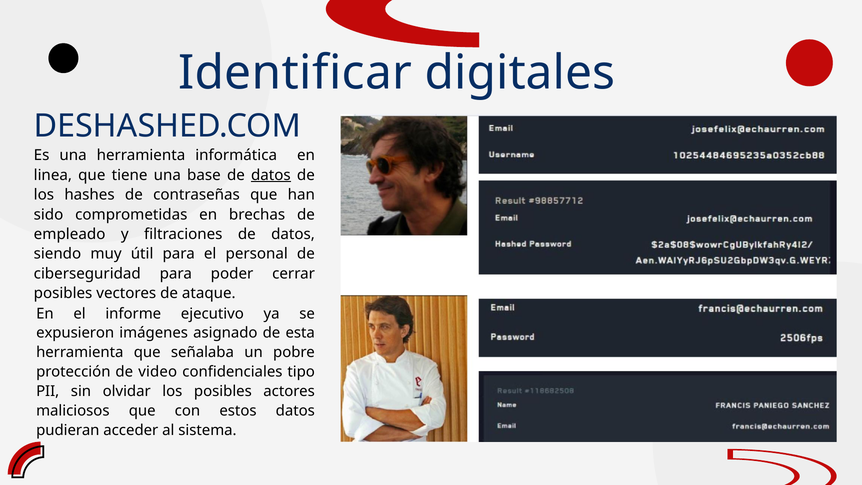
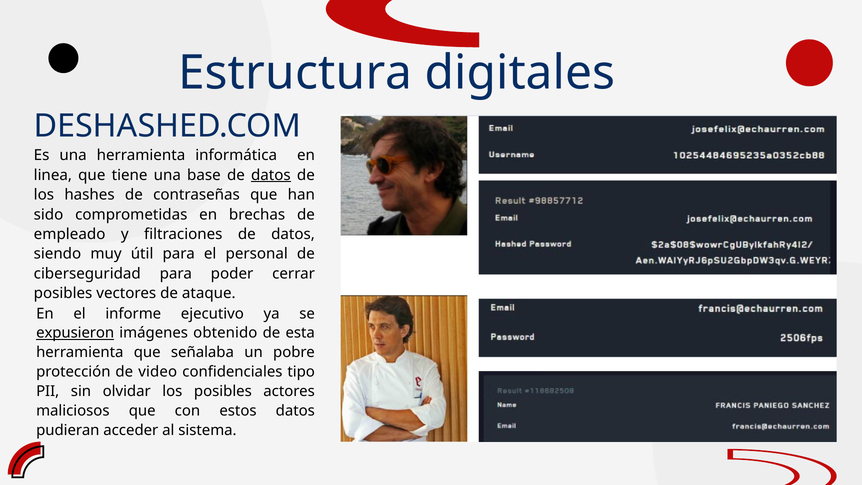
Identificar: Identificar -> Estructura (295, 73)
expusieron underline: none -> present (75, 333)
asignado: asignado -> obtenido (225, 333)
